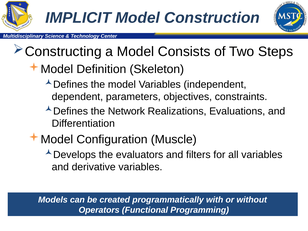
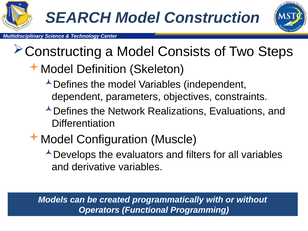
IMPLICIT: IMPLICIT -> SEARCH (78, 18)
